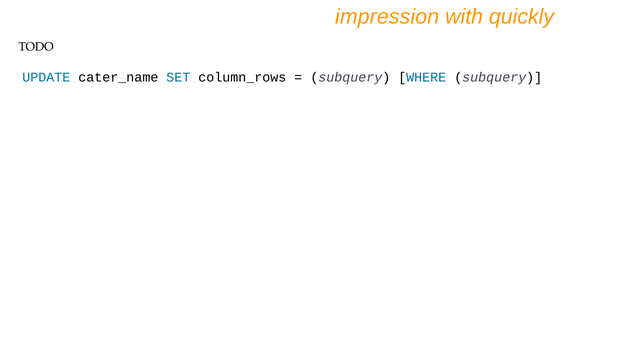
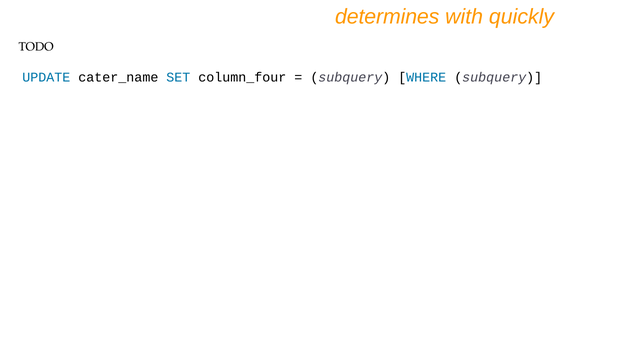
impression: impression -> determines (387, 17)
column_rows: column_rows -> column_four (242, 77)
